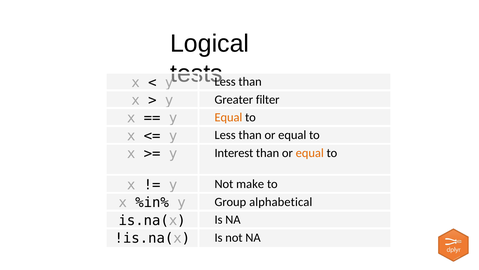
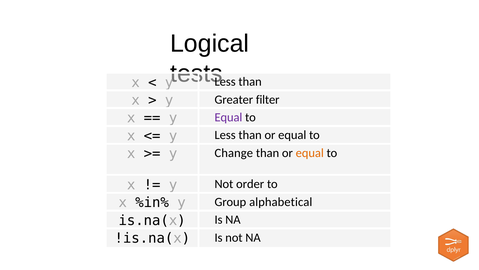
Equal colour: orange -> purple (228, 117)
Interest: Interest -> Change (234, 153)
make: make -> order (250, 184)
